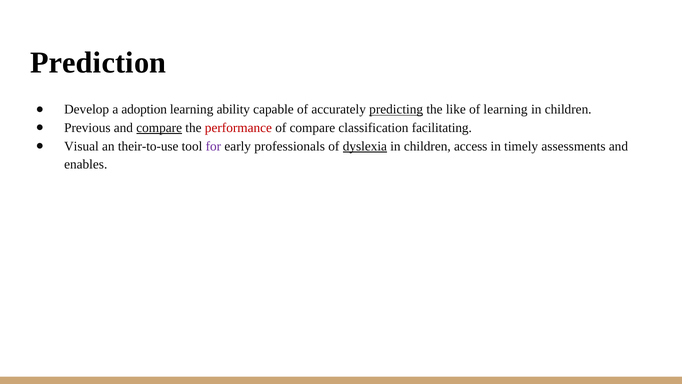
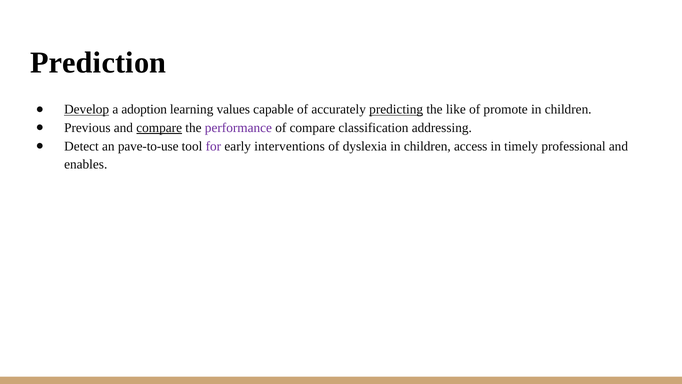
Develop underline: none -> present (87, 109)
ability: ability -> values (233, 109)
of learning: learning -> promote (506, 109)
performance colour: red -> purple (238, 128)
facilitating: facilitating -> addressing (442, 128)
Visual: Visual -> Detect (81, 146)
their-to-use: their-to-use -> pave-to-use (148, 146)
professionals: professionals -> interventions (290, 146)
dyslexia underline: present -> none (365, 146)
assessments: assessments -> professional (574, 146)
